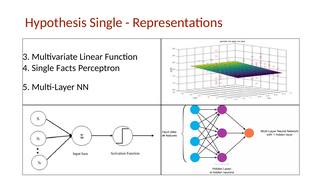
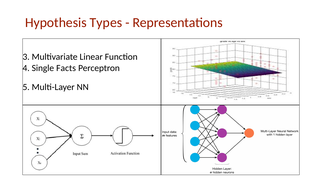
Hypothesis Single: Single -> Types (106, 23)
